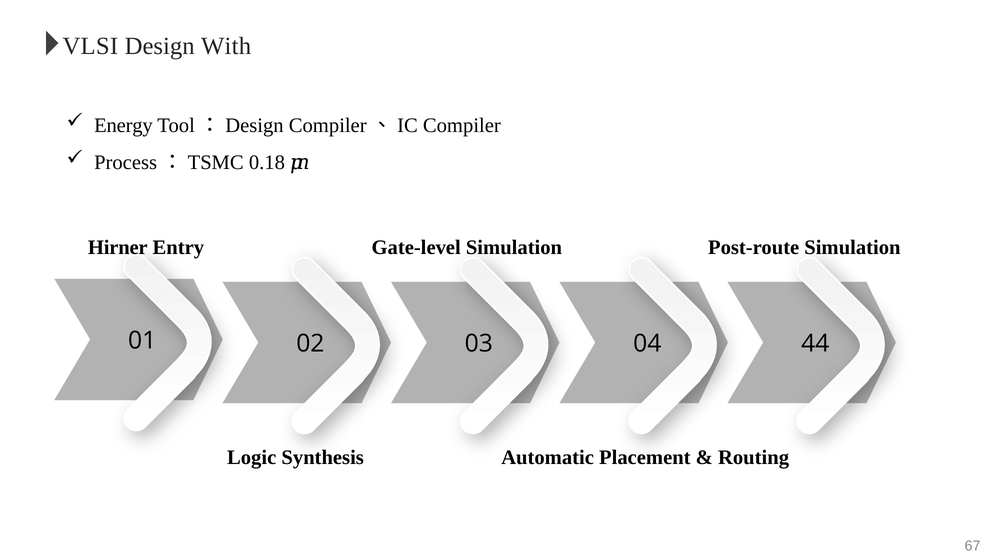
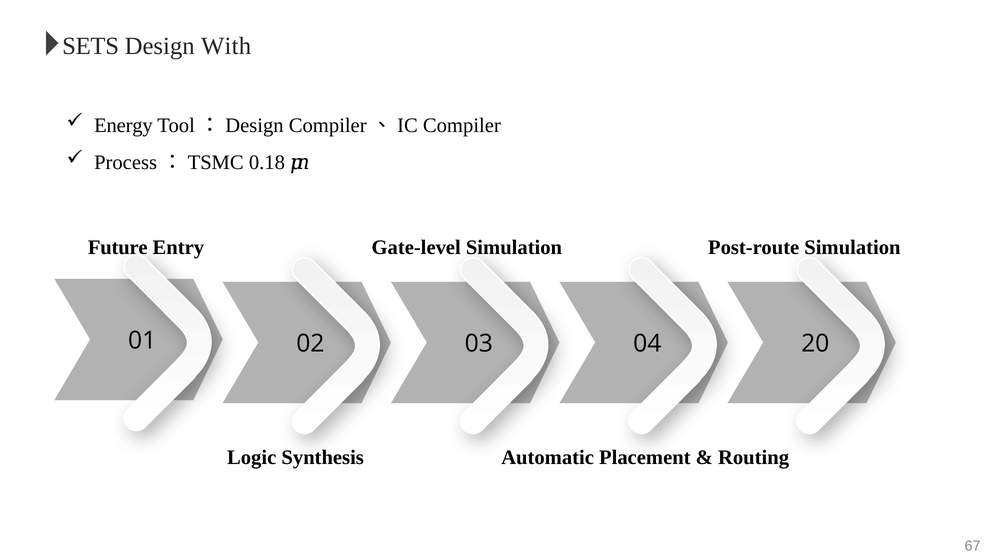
VLSI: VLSI -> SETS (91, 46)
Hirner: Hirner -> Future (118, 247)
44: 44 -> 20 (815, 343)
